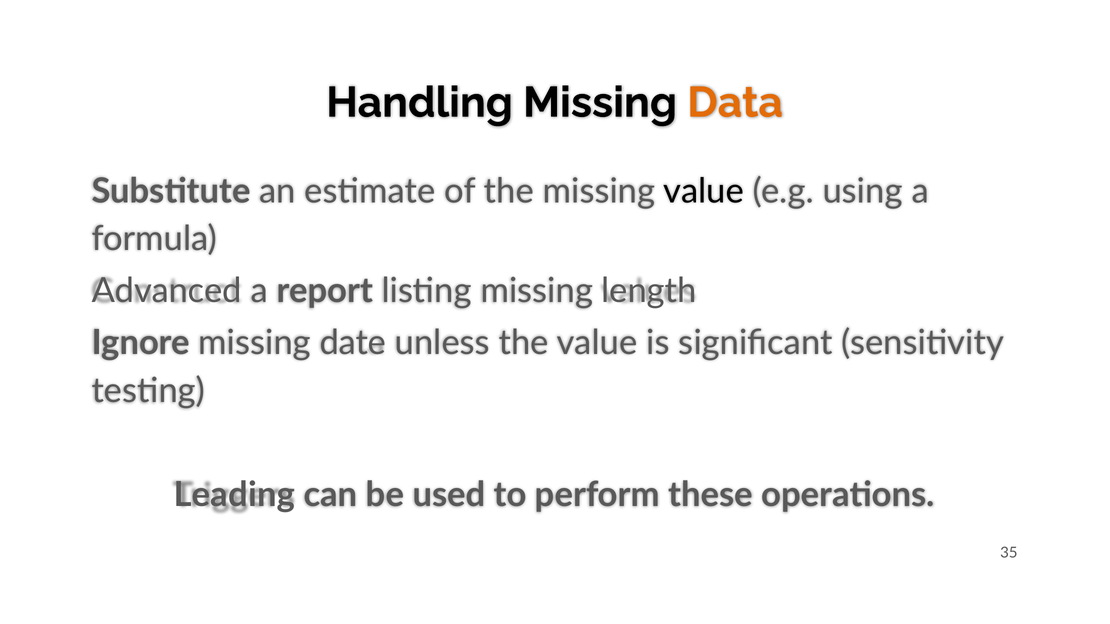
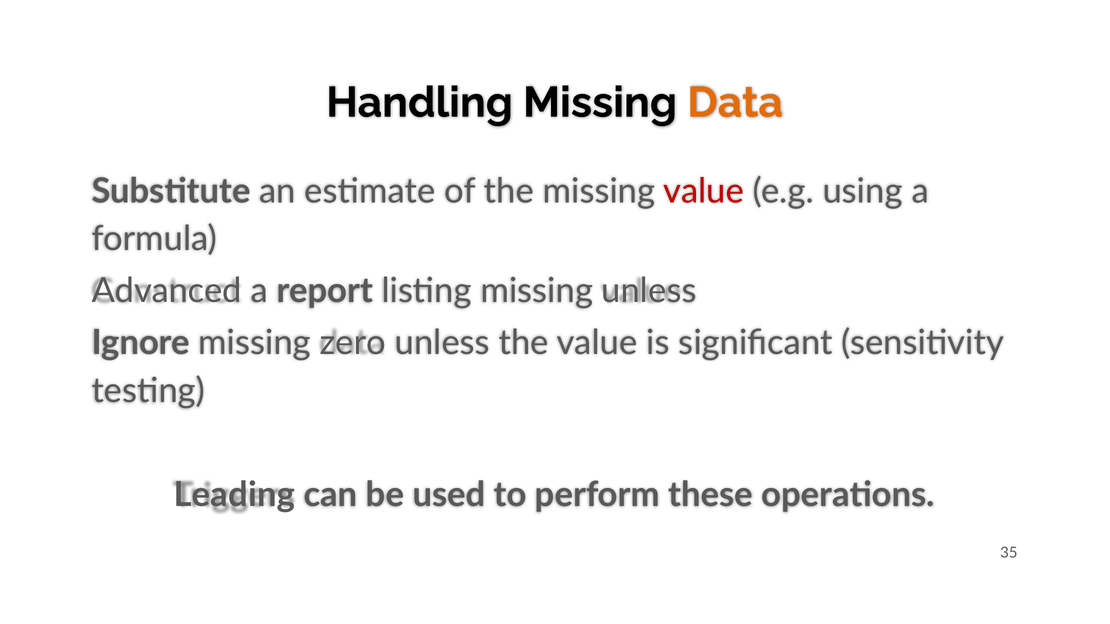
value colour: black -> red (704, 191)
missing length: length -> unless (649, 291)
date: date -> zero (353, 343)
